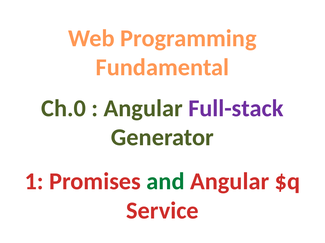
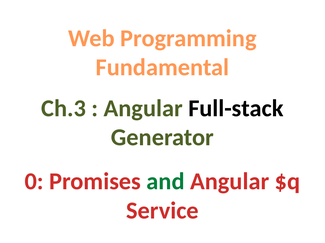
Ch.0: Ch.0 -> Ch.3 (64, 109)
Full-stack colour: purple -> black (236, 109)
1: 1 -> 0 (34, 182)
